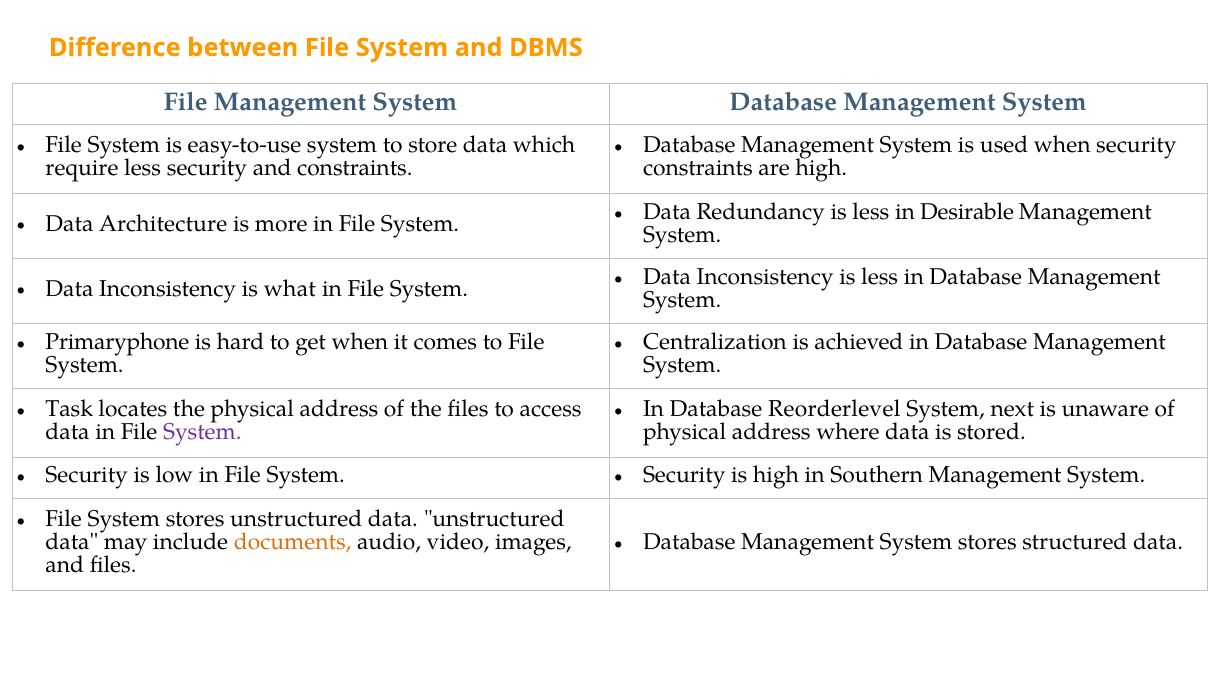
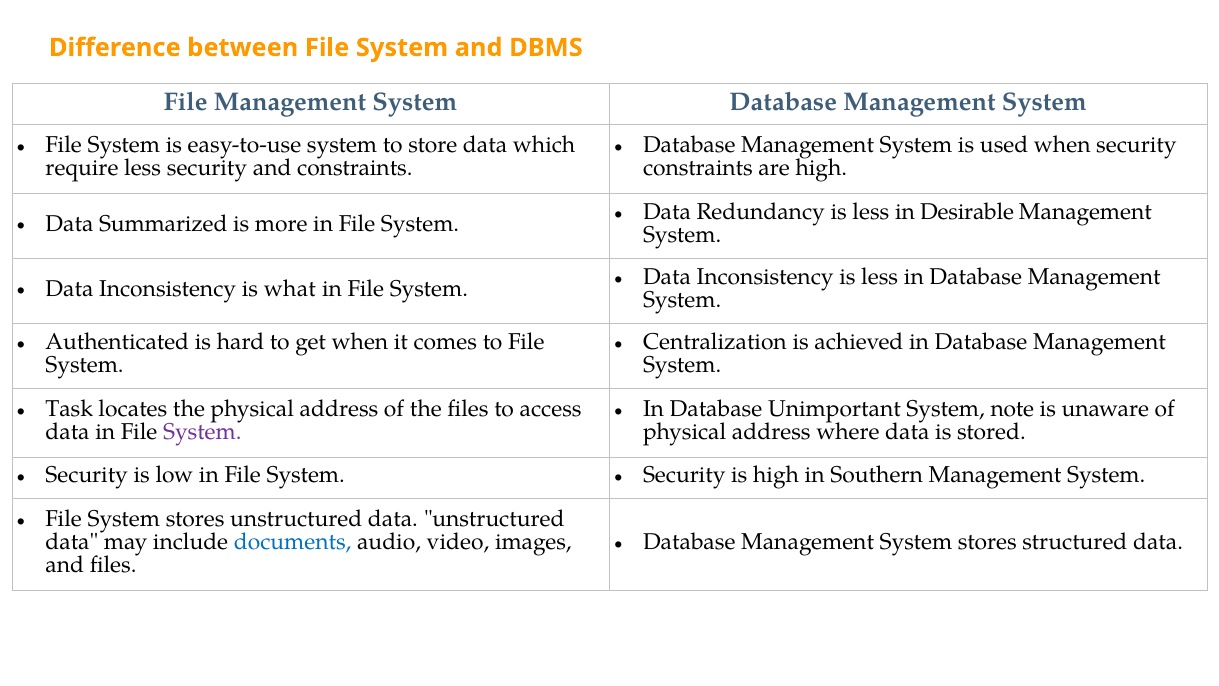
Architecture: Architecture -> Summarized (163, 224)
Primaryphone: Primaryphone -> Authenticated (117, 342)
Reorderlevel: Reorderlevel -> Unimportant (834, 409)
next: next -> note (1012, 409)
documents colour: orange -> blue (293, 542)
